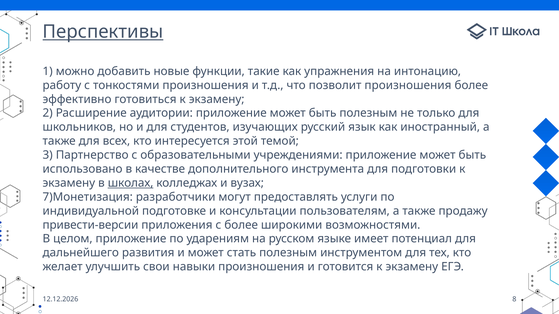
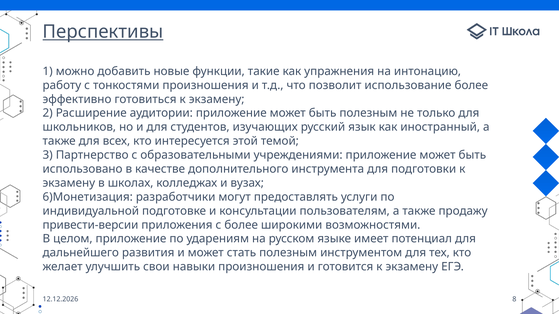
позволит произношения: произношения -> использование (408, 85)
школах underline: present -> none (131, 183)
7)Монетизация: 7)Монетизация -> 6)Монетизация (88, 197)
